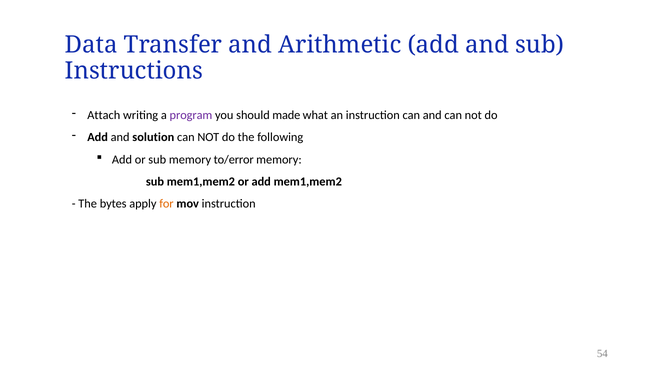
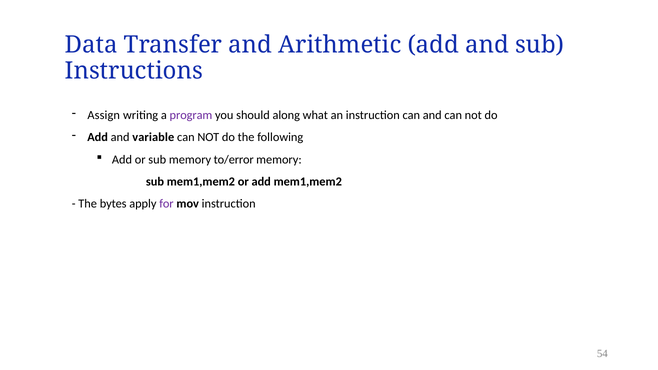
Attach: Attach -> Assign (104, 115)
made: made -> along (286, 115)
solution: solution -> variable (153, 137)
for colour: orange -> purple (166, 204)
